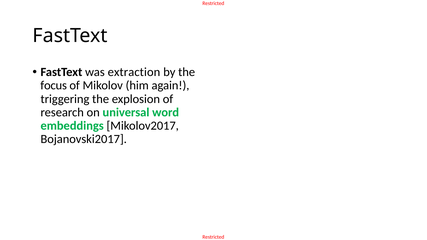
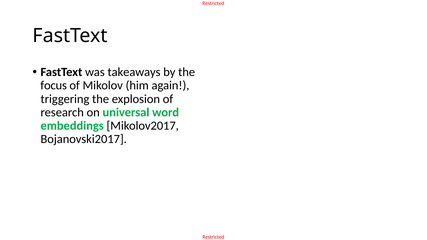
extraction: extraction -> takeaways (134, 72)
